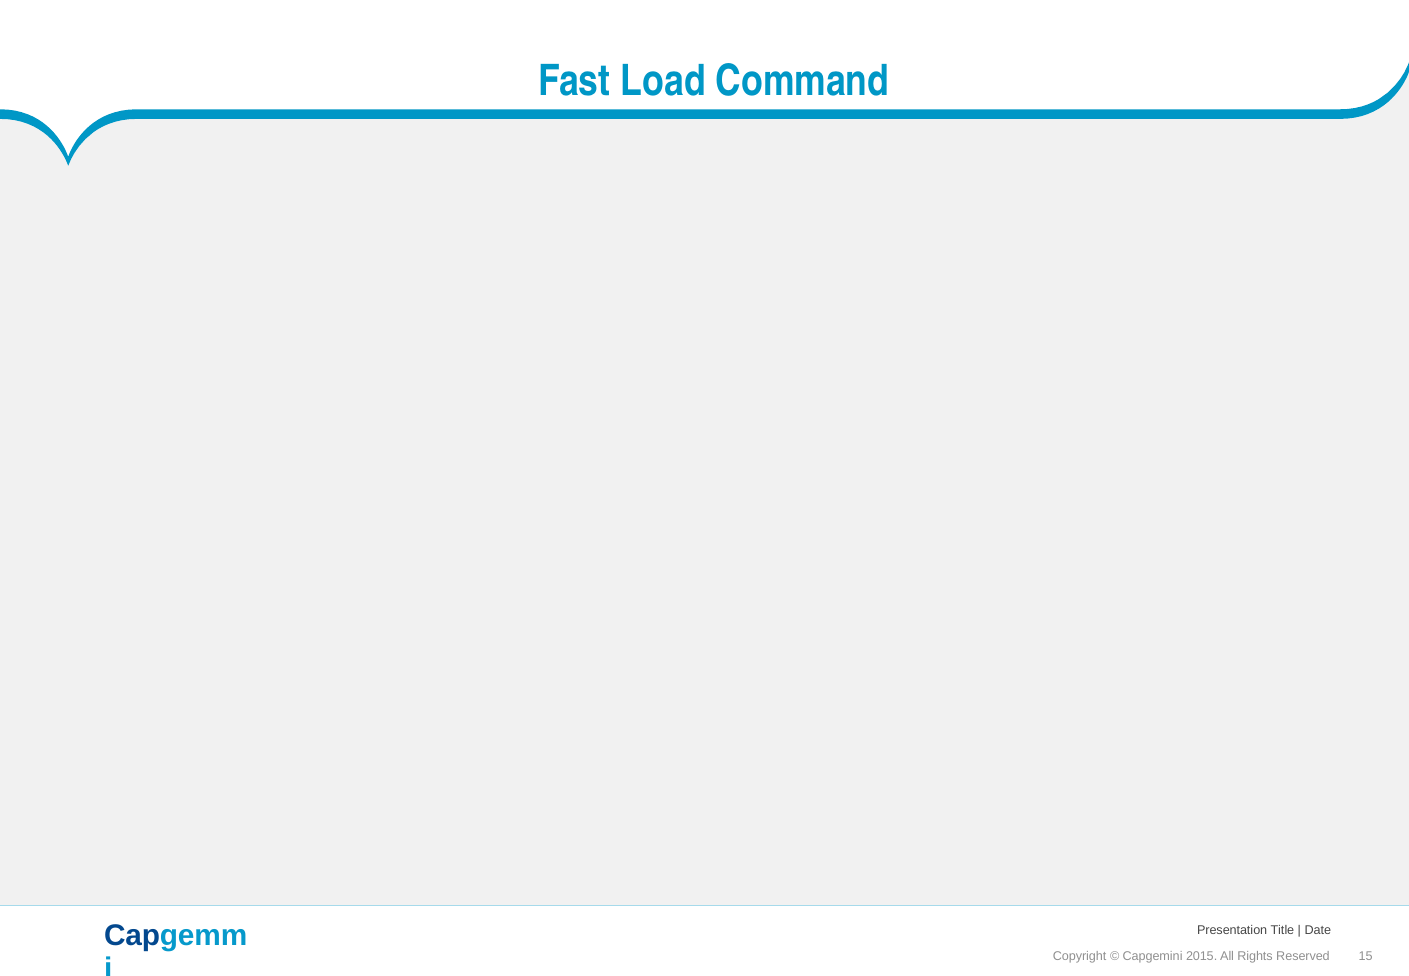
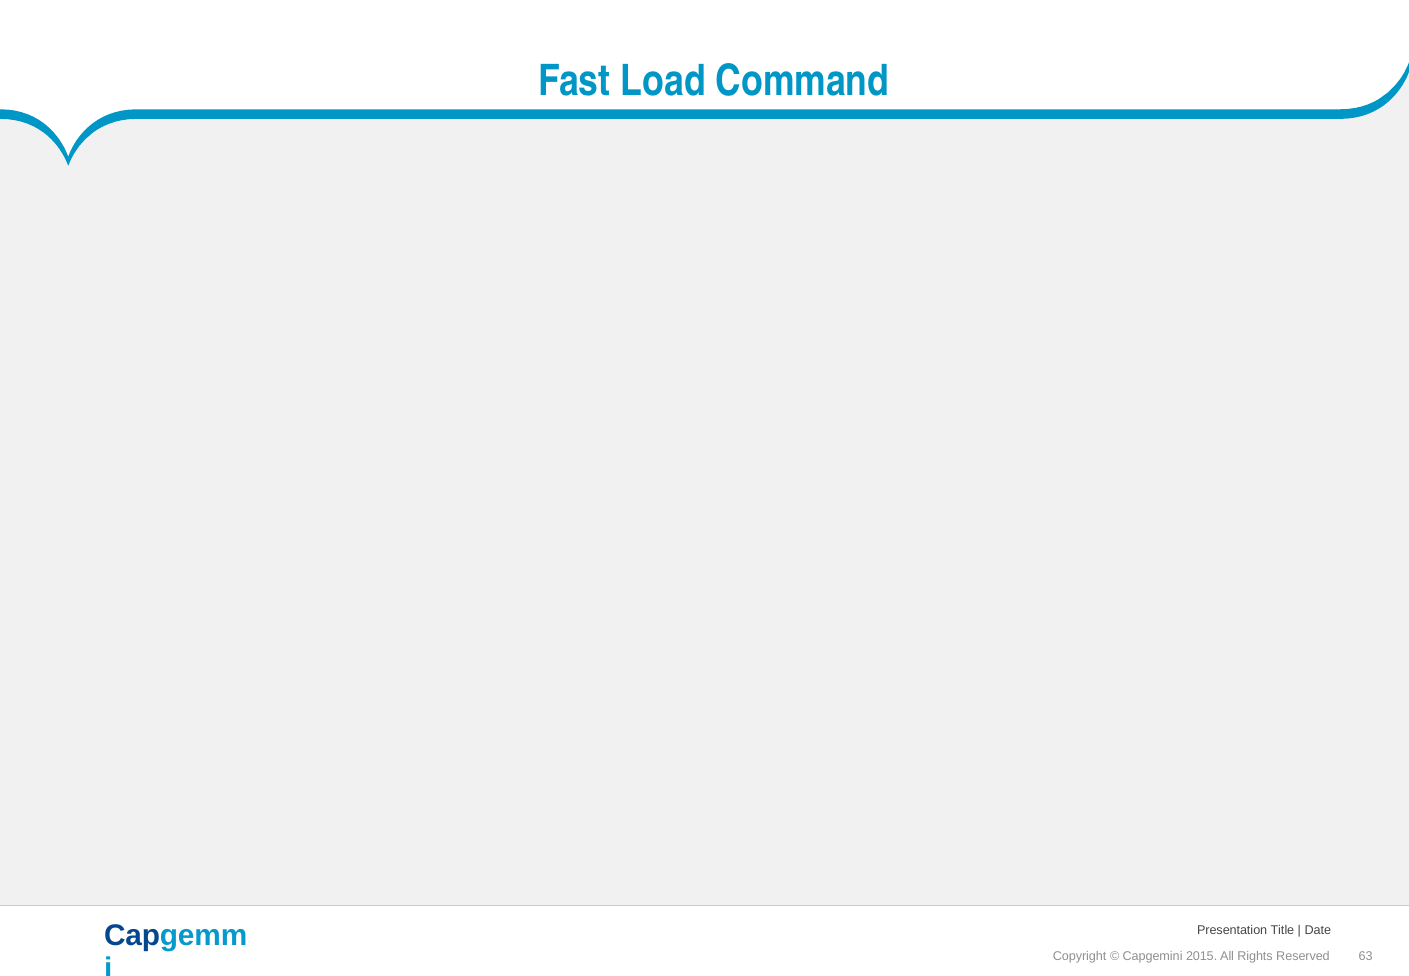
15: 15 -> 63 (1366, 956)
